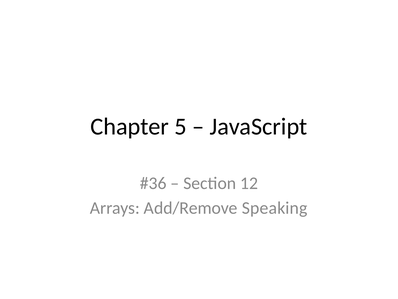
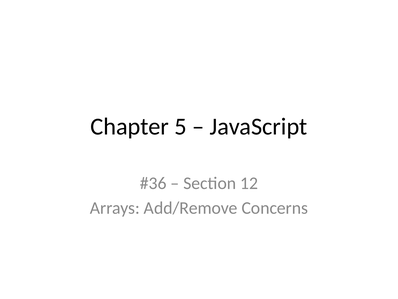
Speaking: Speaking -> Concerns (275, 208)
